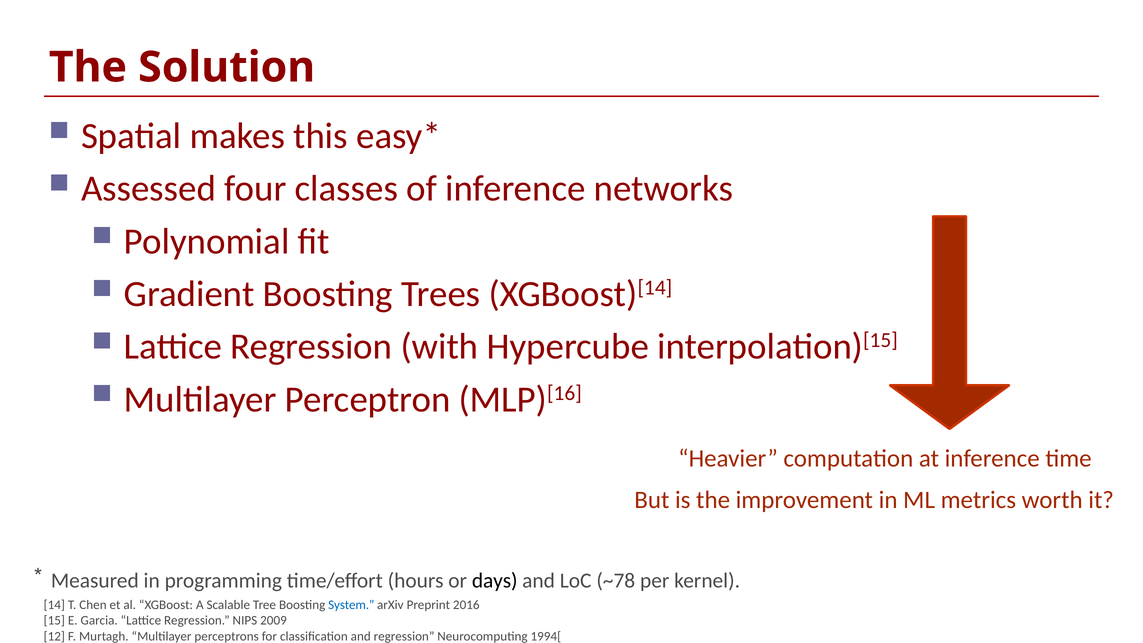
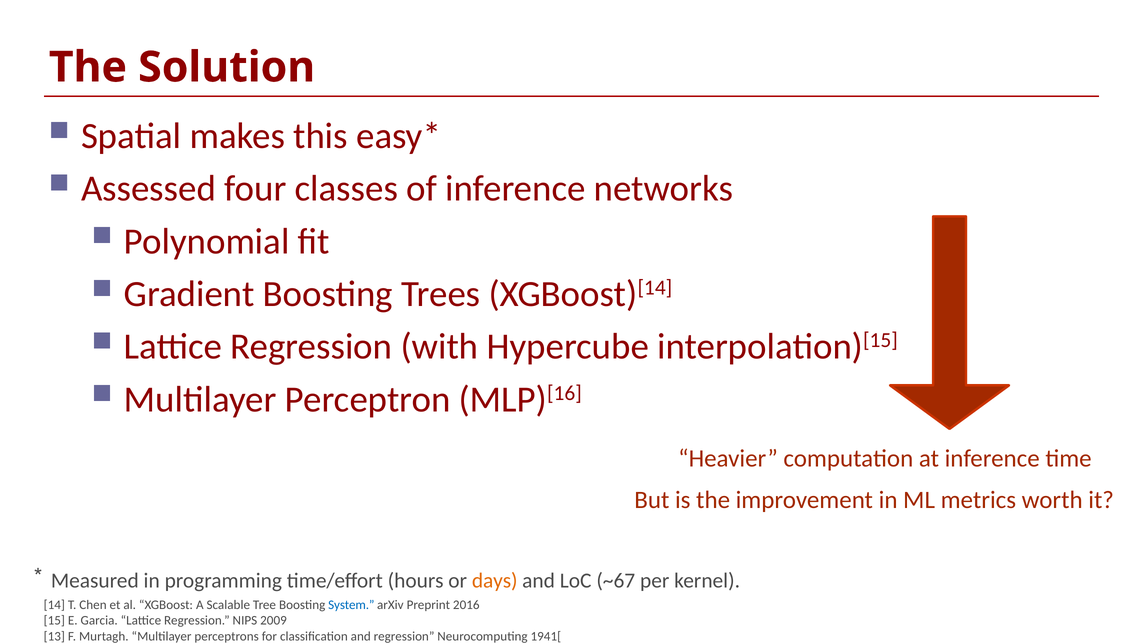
days colour: black -> orange (495, 580)
~78: ~78 -> ~67 (616, 580)
12: 12 -> 13 (54, 636)
1994[: 1994[ -> 1941[ (546, 636)
